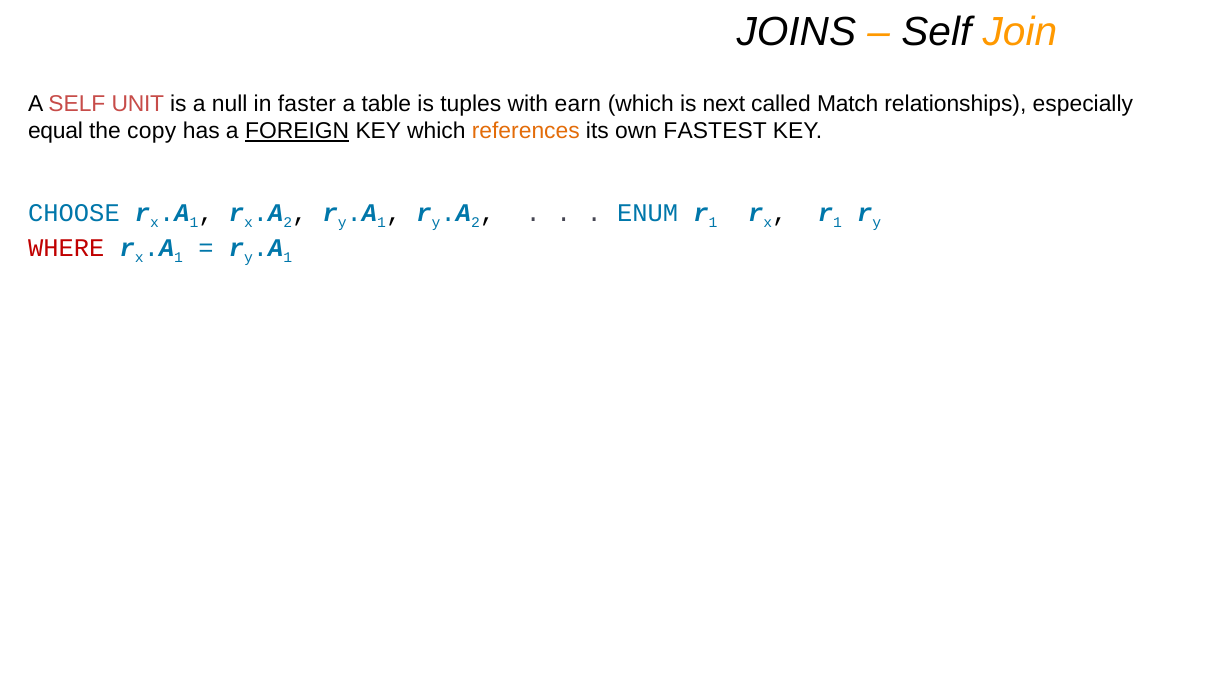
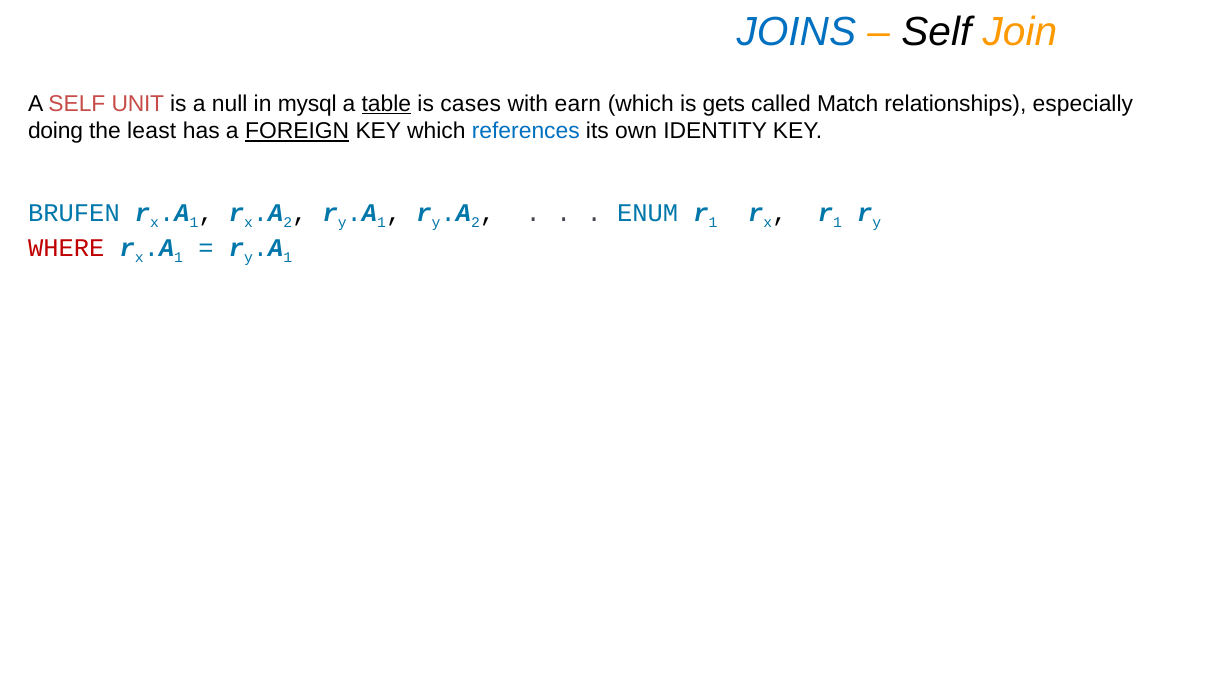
JOINS colour: black -> blue (796, 32)
faster: faster -> mysql (307, 104)
table underline: none -> present (386, 104)
tuples: tuples -> cases (471, 104)
next: next -> gets (724, 104)
equal: equal -> doing (56, 131)
copy: copy -> least (152, 131)
references colour: orange -> blue (526, 131)
FASTEST: FASTEST -> IDENTITY (715, 131)
CHOOSE: CHOOSE -> BRUFEN (74, 213)
